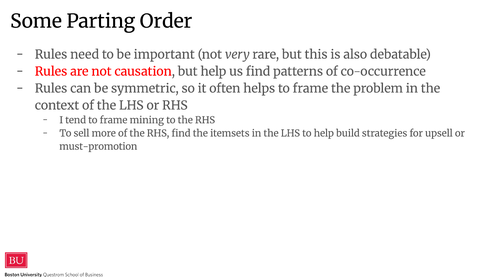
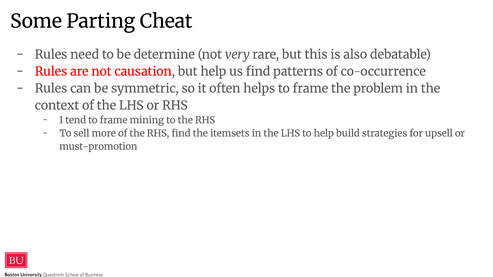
Order: Order -> Cheat (166, 21)
important: important -> determine (164, 55)
